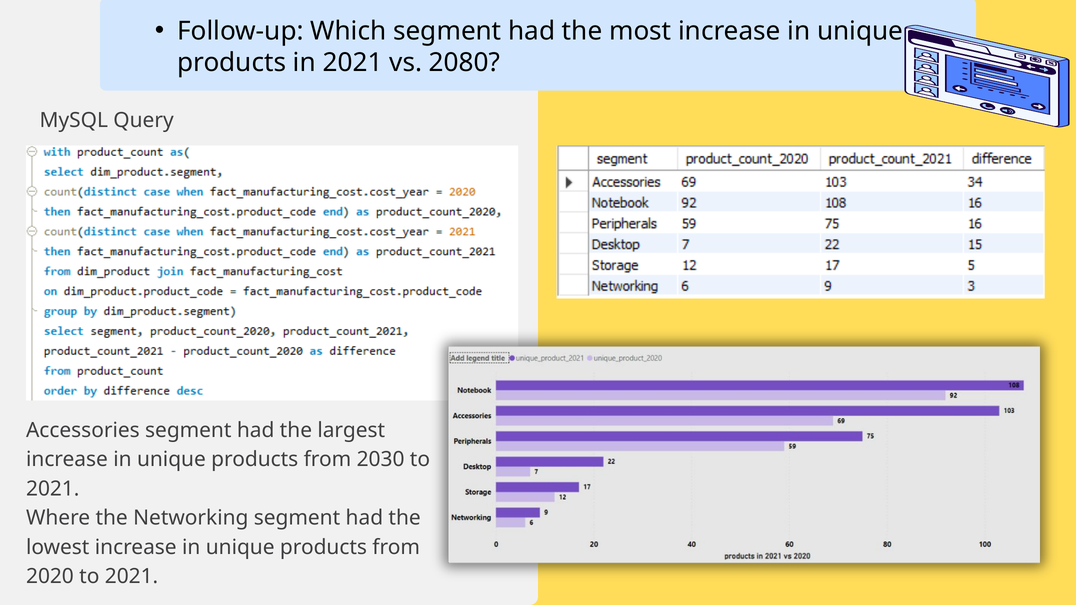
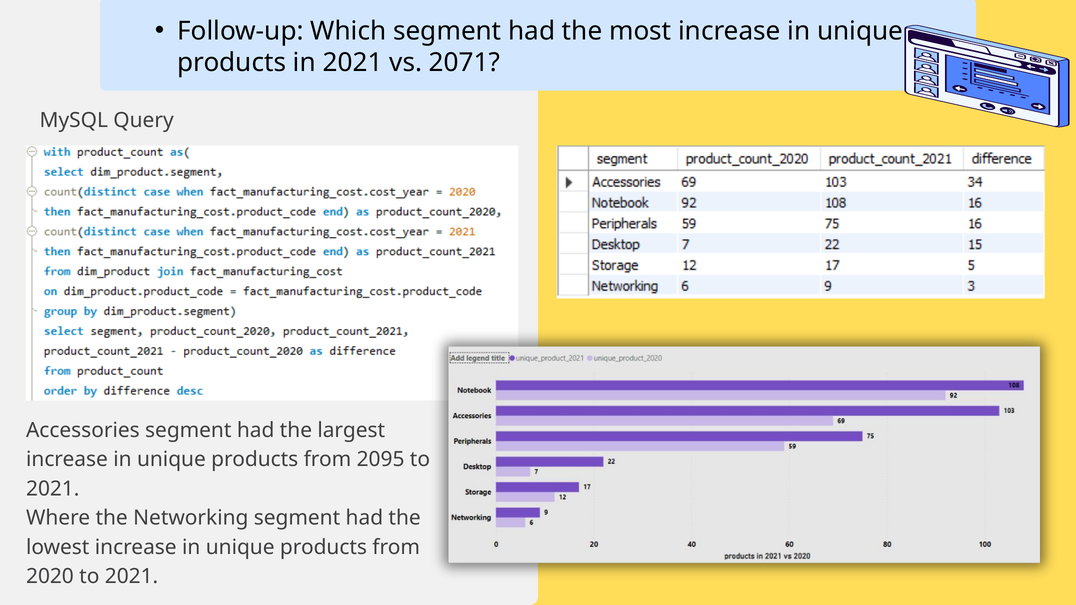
2080: 2080 -> 2071 (464, 63)
2030: 2030 -> 2095 (381, 460)
